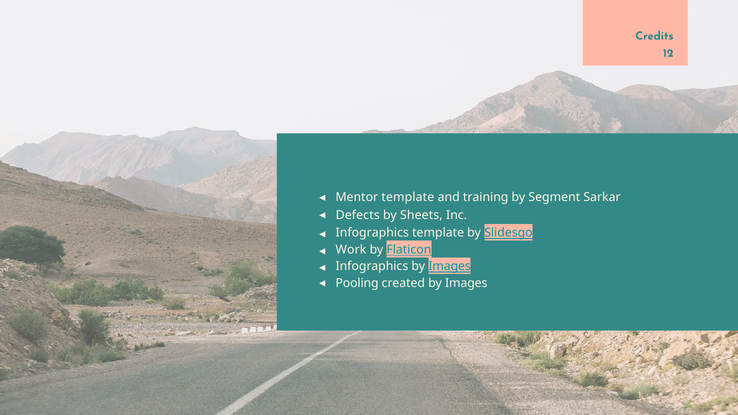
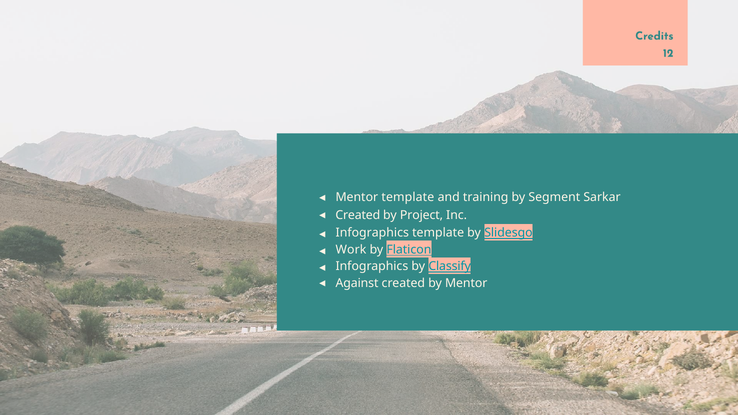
Defects: Defects -> Created (358, 215)
Sheets: Sheets -> Project (421, 215)
Infographics by Images: Images -> Classify (450, 266)
Pooling: Pooling -> Against (357, 283)
created by Images: Images -> Mentor (466, 283)
